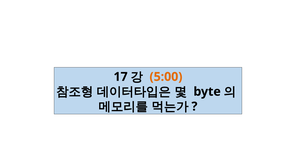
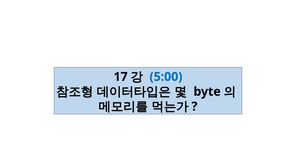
5:00 colour: orange -> blue (166, 77)
